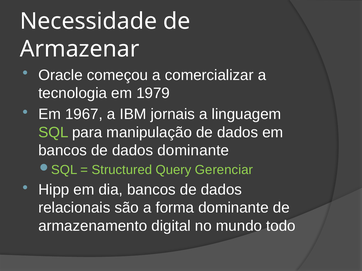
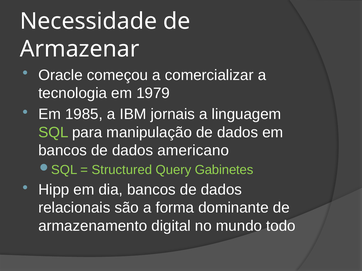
1967: 1967 -> 1985 (84, 114)
dados dominante: dominante -> americano (193, 151)
Gerenciar: Gerenciar -> Gabinetes (224, 170)
